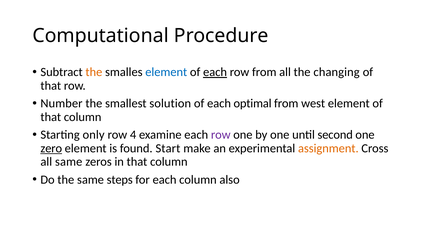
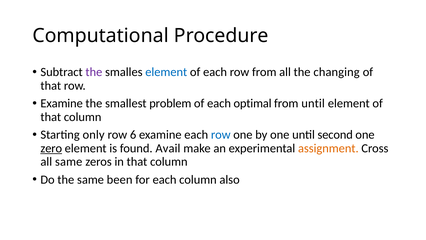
the colour: orange -> purple (94, 72)
each underline: present -> none (215, 72)
Number: Number -> Examine (62, 103)
solution: solution -> problem (170, 103)
from west: west -> until (313, 103)
4: 4 -> 6 (133, 135)
row colour: purple -> blue (221, 135)
Start: Start -> Avail (168, 148)
steps: steps -> been (120, 179)
